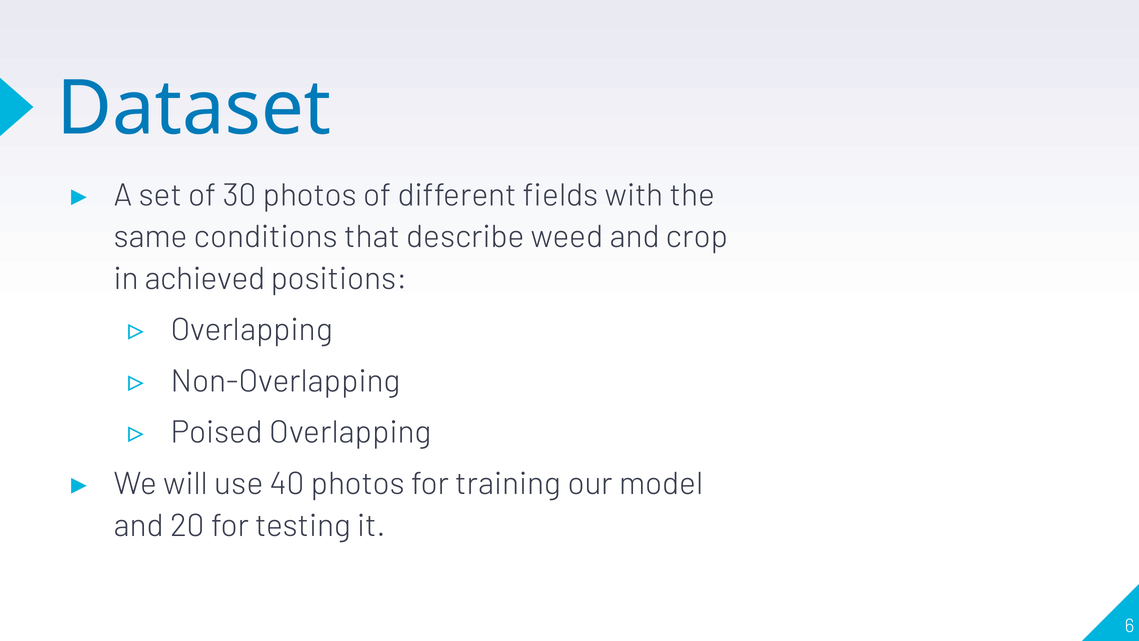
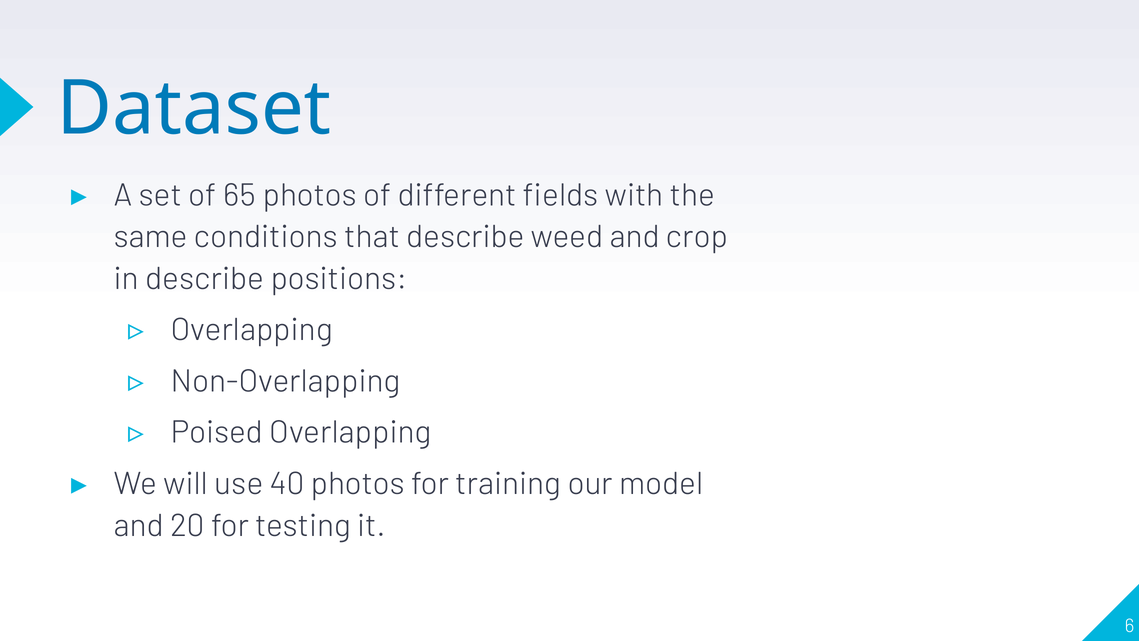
30: 30 -> 65 (239, 195)
in achieved: achieved -> describe (205, 279)
